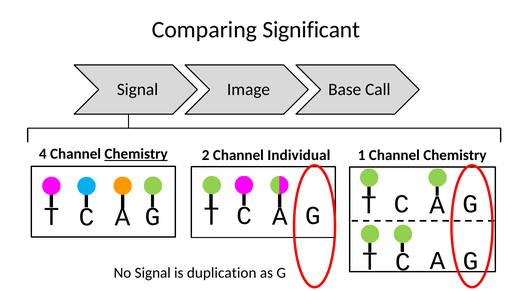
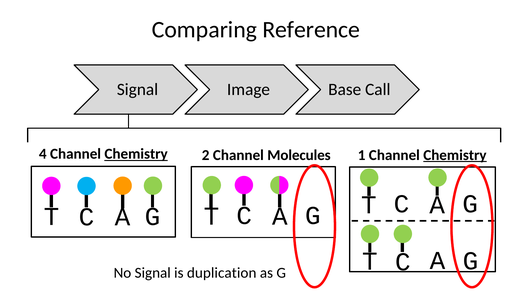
Significant: Significant -> Reference (311, 30)
Individual: Individual -> Molecules (299, 155)
Chemistry underline: none -> present (455, 155)
